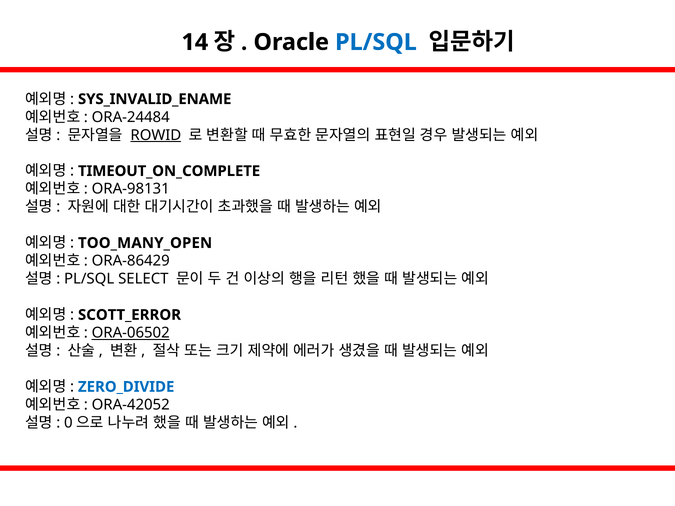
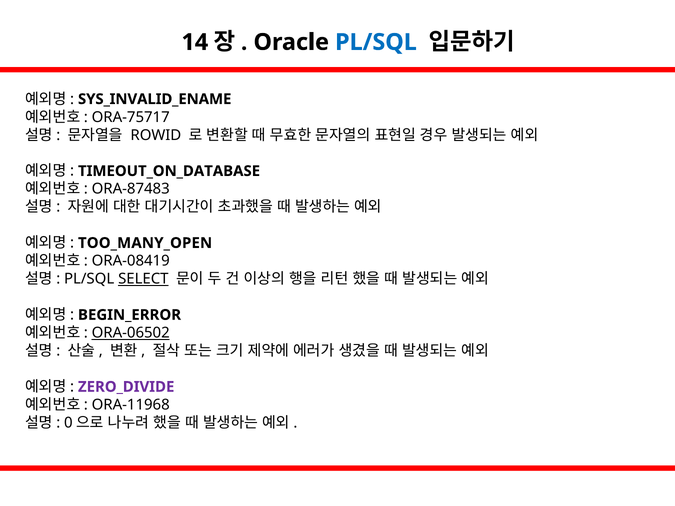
ORA-24484: ORA-24484 -> ORA-75717 (131, 117)
ROWID underline: present -> none (156, 135)
TIMEOUT_ON_COMPLETE: TIMEOUT_ON_COMPLETE -> TIMEOUT_ON_DATABASE (169, 171)
ORA-98131: ORA-98131 -> ORA-87483 (131, 189)
ORA-86429: ORA-86429 -> ORA-08419 (131, 261)
SELECT underline: none -> present (143, 279)
SCOTT_ERROR: SCOTT_ERROR -> BEGIN_ERROR (130, 315)
ZERO_DIVIDE colour: blue -> purple (126, 387)
ORA-42052: ORA-42052 -> ORA-11968 (131, 405)
